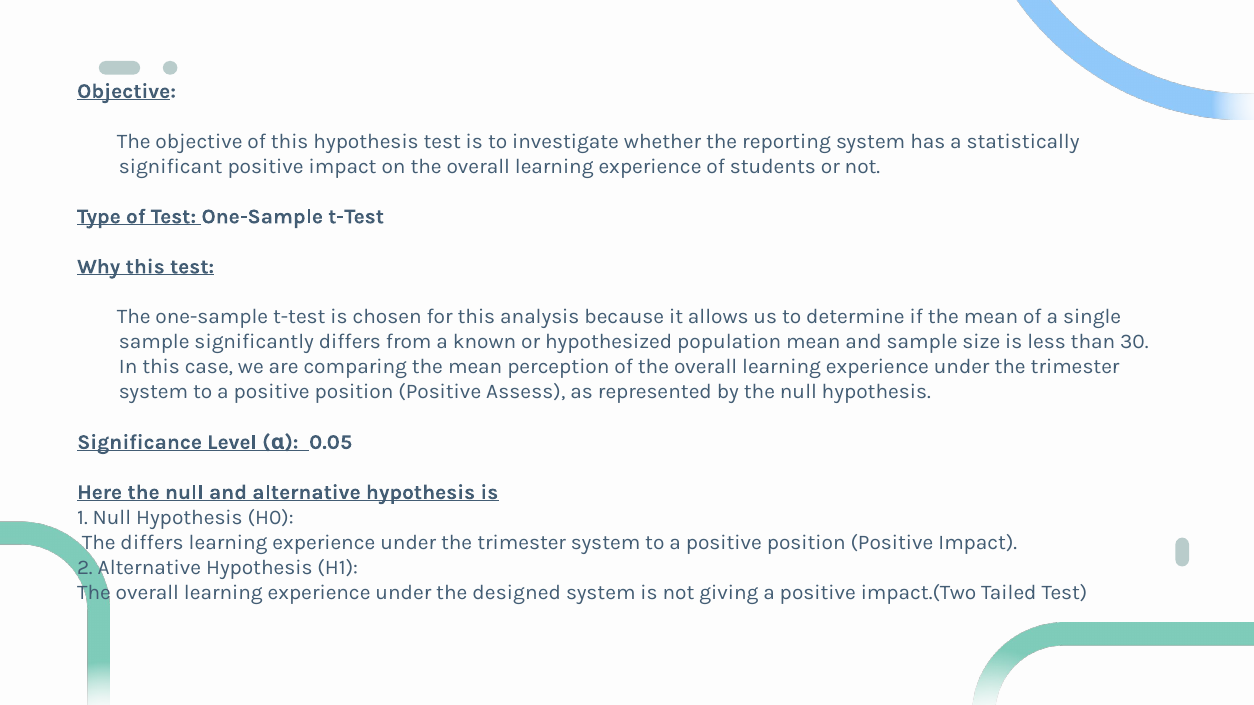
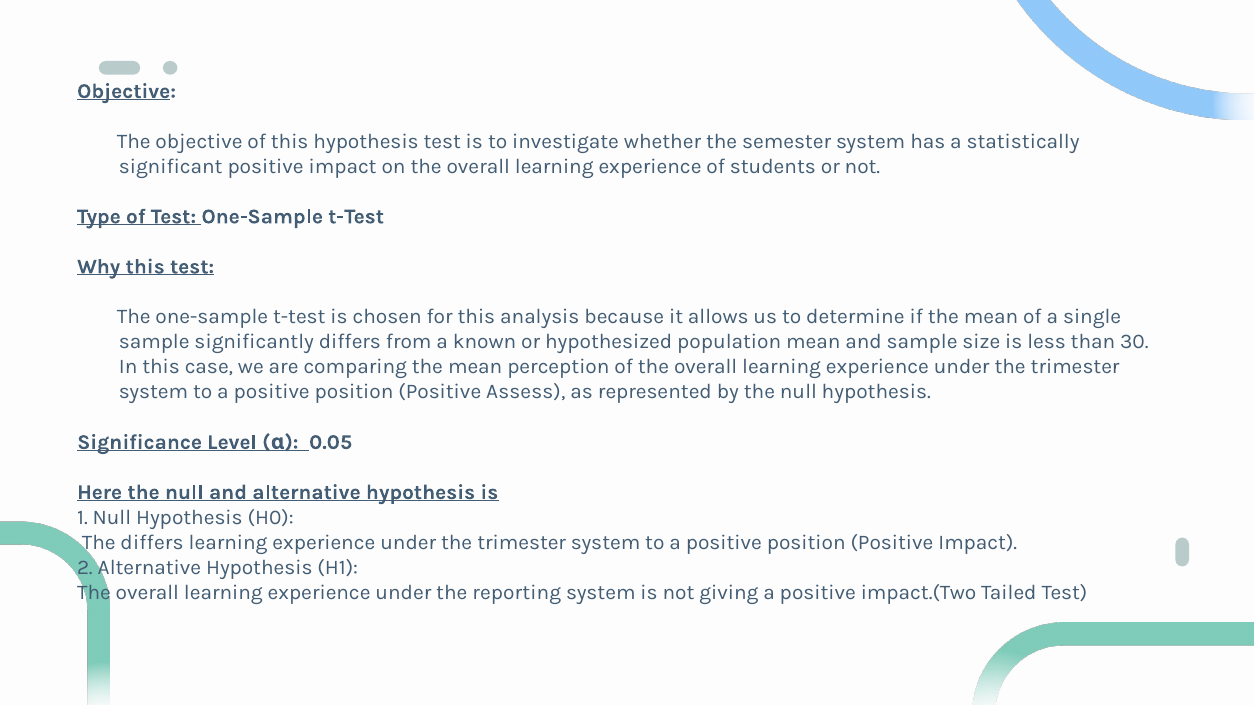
reporting: reporting -> semester (787, 141)
designed: designed -> reporting (517, 593)
